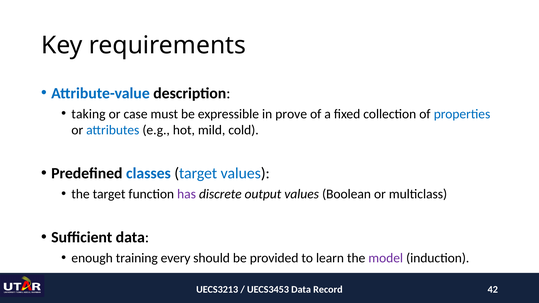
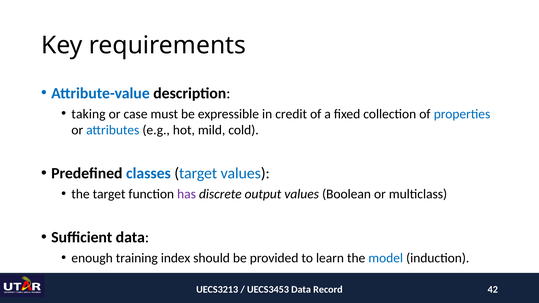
prove: prove -> credit (291, 114)
every: every -> index (176, 258)
model colour: purple -> blue (386, 258)
